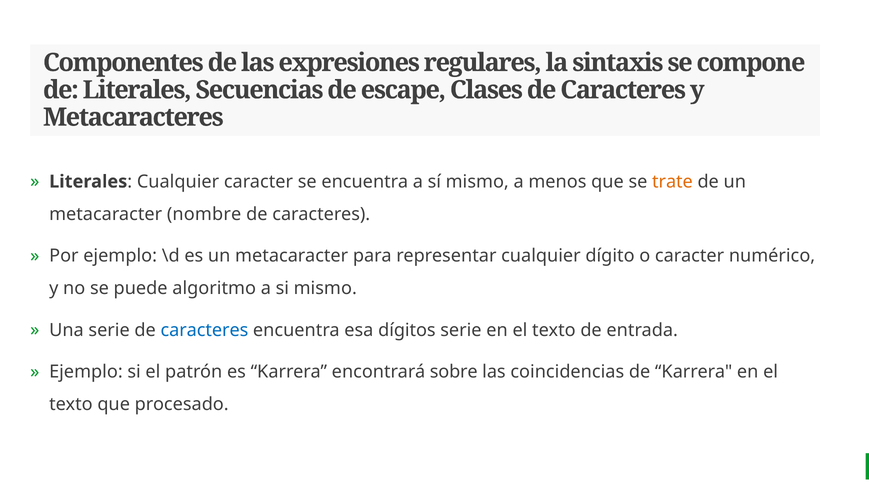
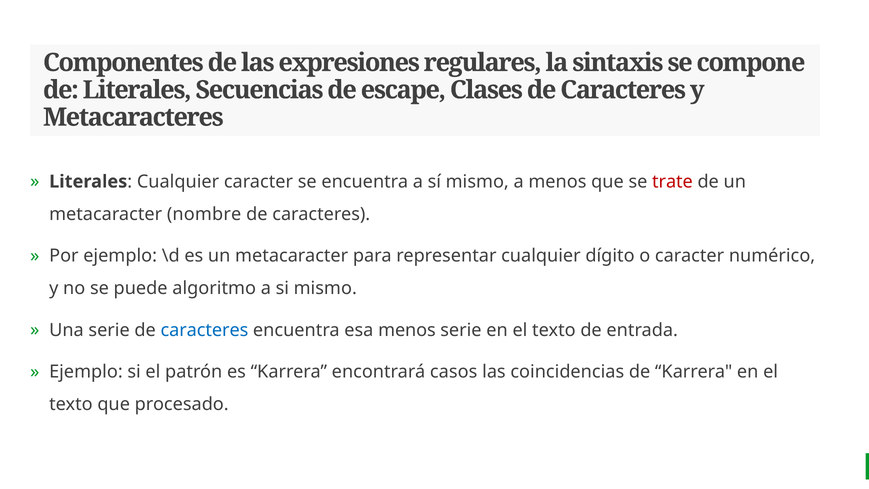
trate colour: orange -> red (672, 182)
esa dígitos: dígitos -> menos (407, 330)
sobre: sobre -> casos (454, 372)
